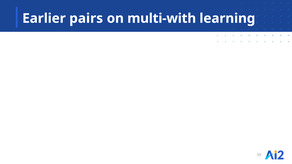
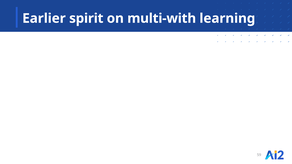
pairs: pairs -> spirit (86, 18)
